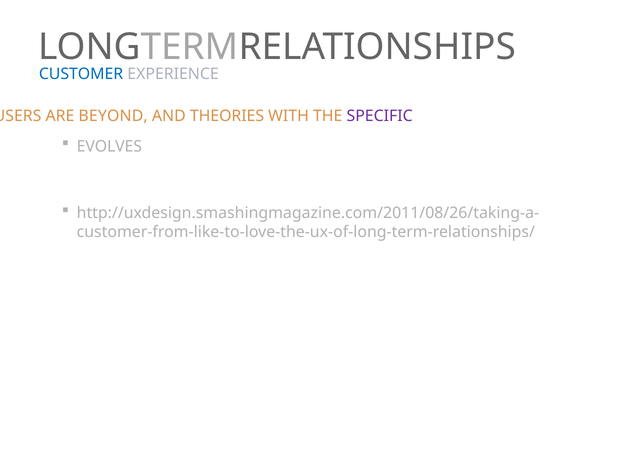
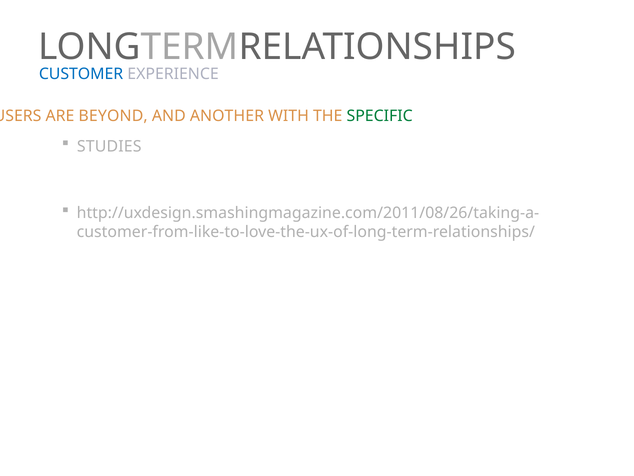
THEORIES: THEORIES -> ANOTHER (227, 116)
SPECIFIC colour: purple -> green (380, 116)
EVOLVES: EVOLVES -> STUDIES (109, 146)
